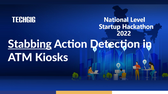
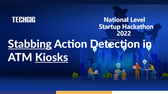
Kiosks underline: none -> present (52, 58)
